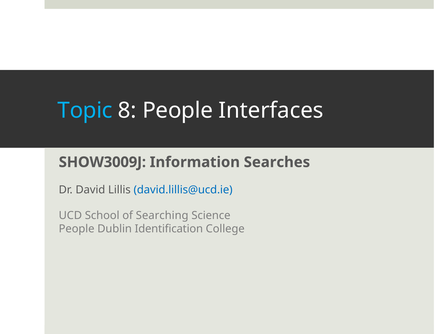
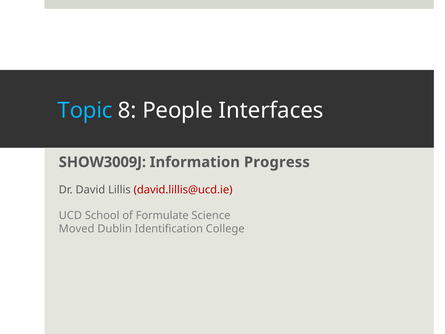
Searches: Searches -> Progress (277, 162)
david.lillis@ucd.ie colour: blue -> red (183, 190)
Searching: Searching -> Formulate (162, 215)
People: People -> Moved (77, 229)
